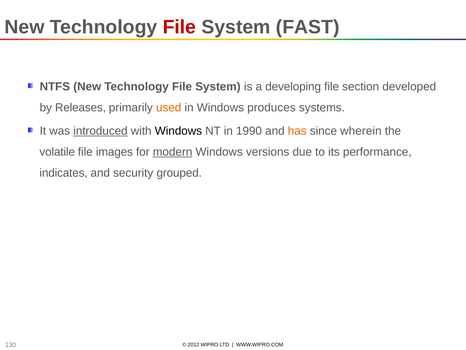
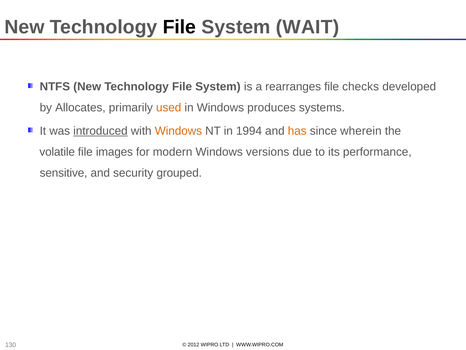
File colour: red -> black (179, 27)
FAST: FAST -> WAIT (308, 27)
developing: developing -> rearranges (293, 86)
section: section -> checks (361, 86)
Releases: Releases -> Allocates (80, 107)
Windows colour: black -> orange (178, 131)
1990: 1990 -> 1994 (249, 131)
modern underline: present -> none (173, 152)
indicates: indicates -> sensitive (64, 173)
